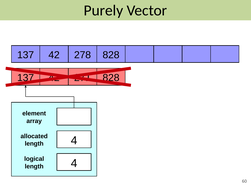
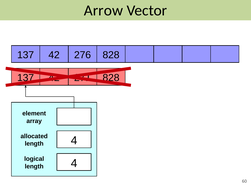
Purely: Purely -> Arrow (103, 10)
278: 278 -> 276 (83, 55)
